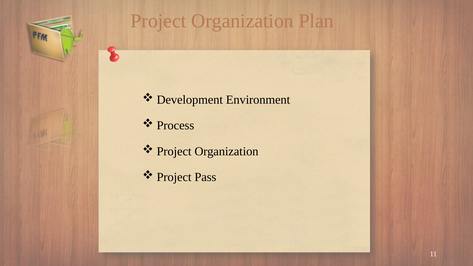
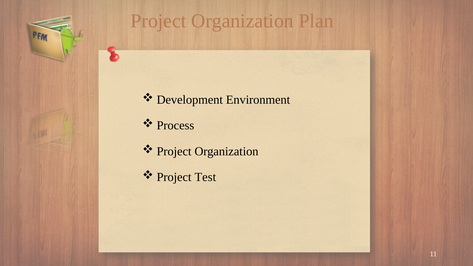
Pass: Pass -> Test (205, 177)
